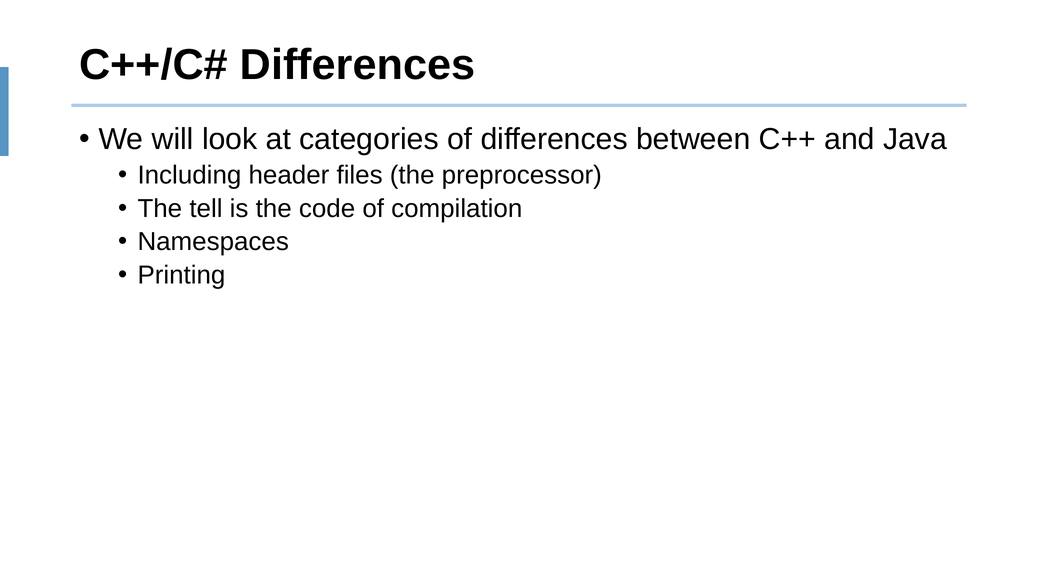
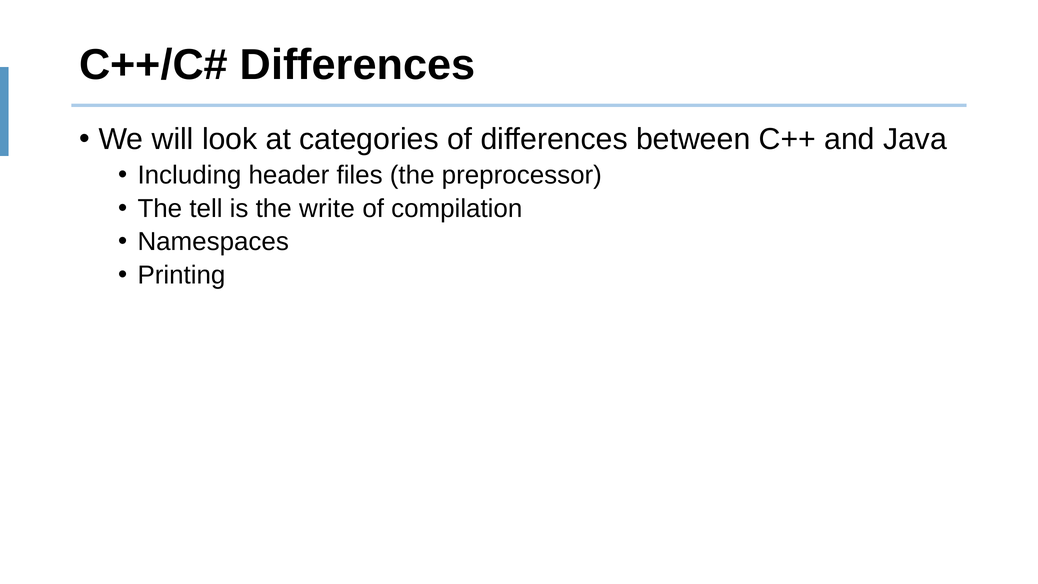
code: code -> write (327, 208)
